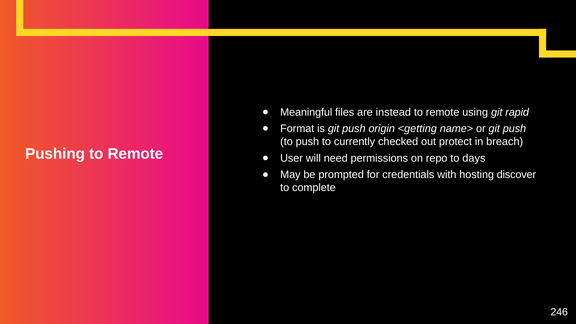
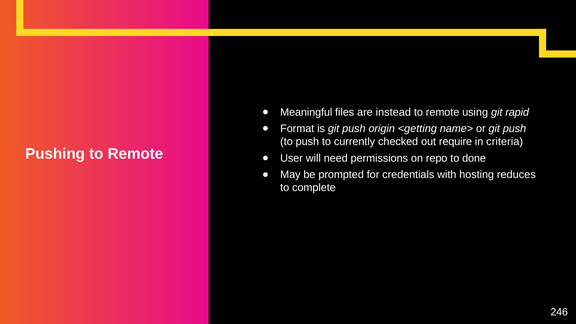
protect: protect -> require (456, 142)
breach: breach -> criteria (505, 142)
days: days -> done (474, 158)
discover: discover -> reduces (516, 175)
